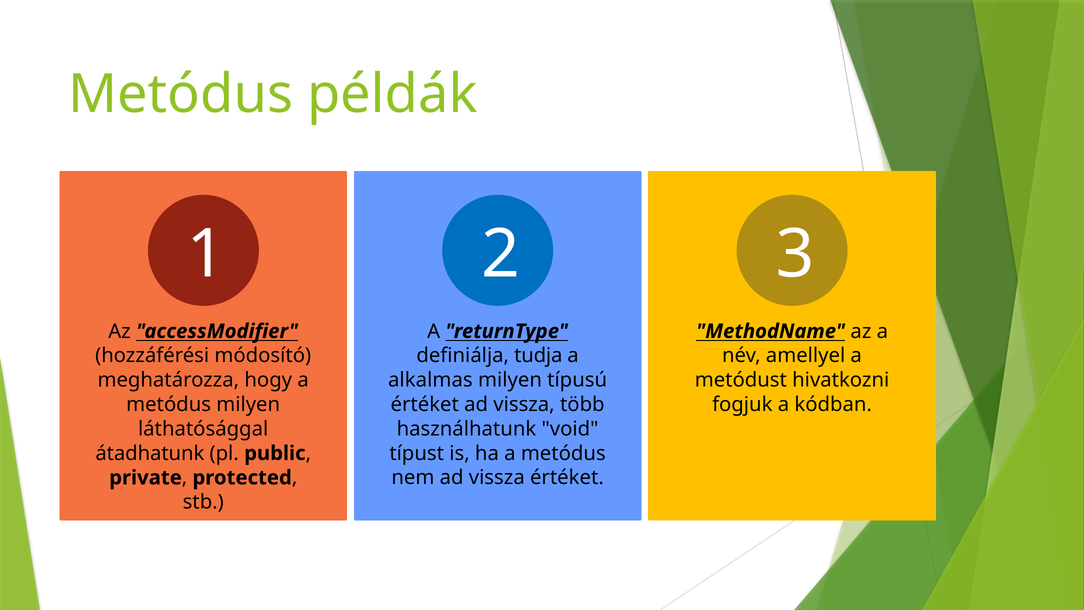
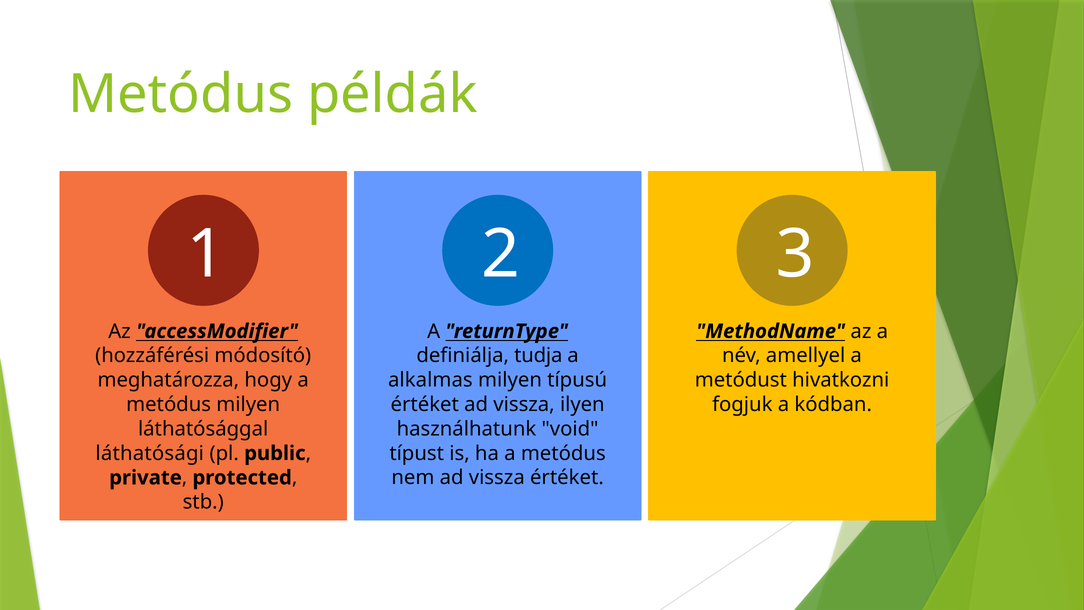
több: több -> ilyen (582, 404)
átadhatunk: átadhatunk -> láthatósági (150, 453)
